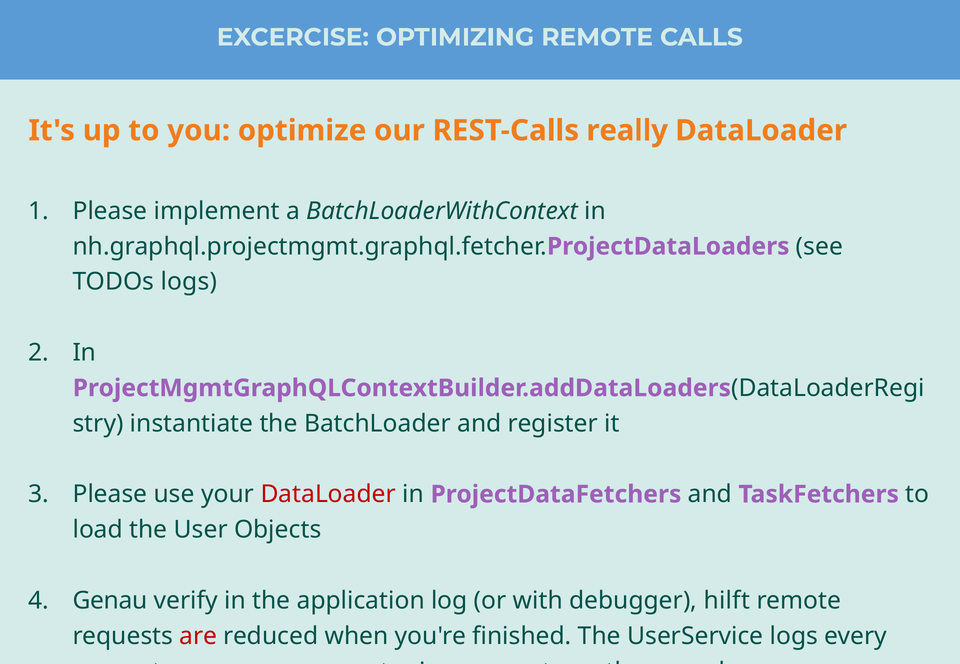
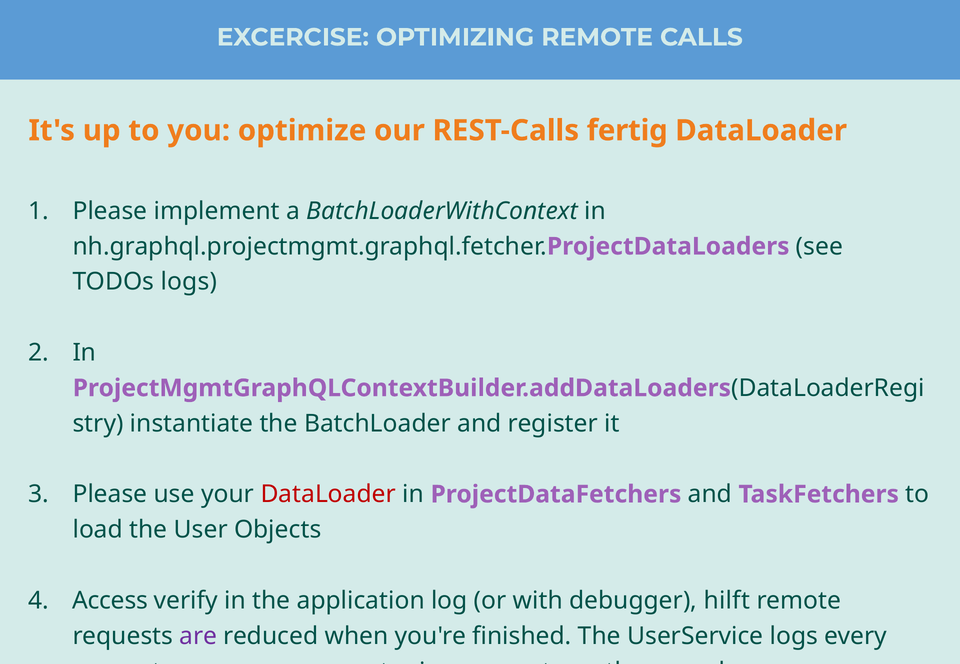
really: really -> fertig (627, 131)
Genau: Genau -> Access (110, 601)
are colour: red -> purple (198, 637)
